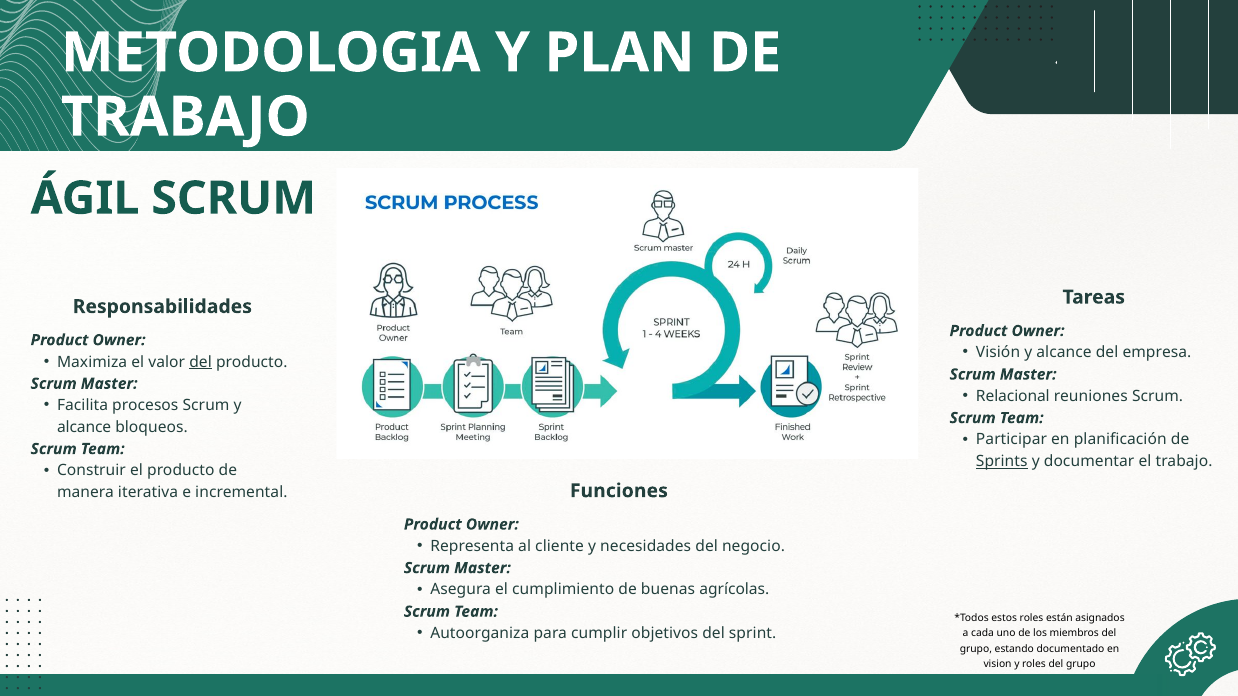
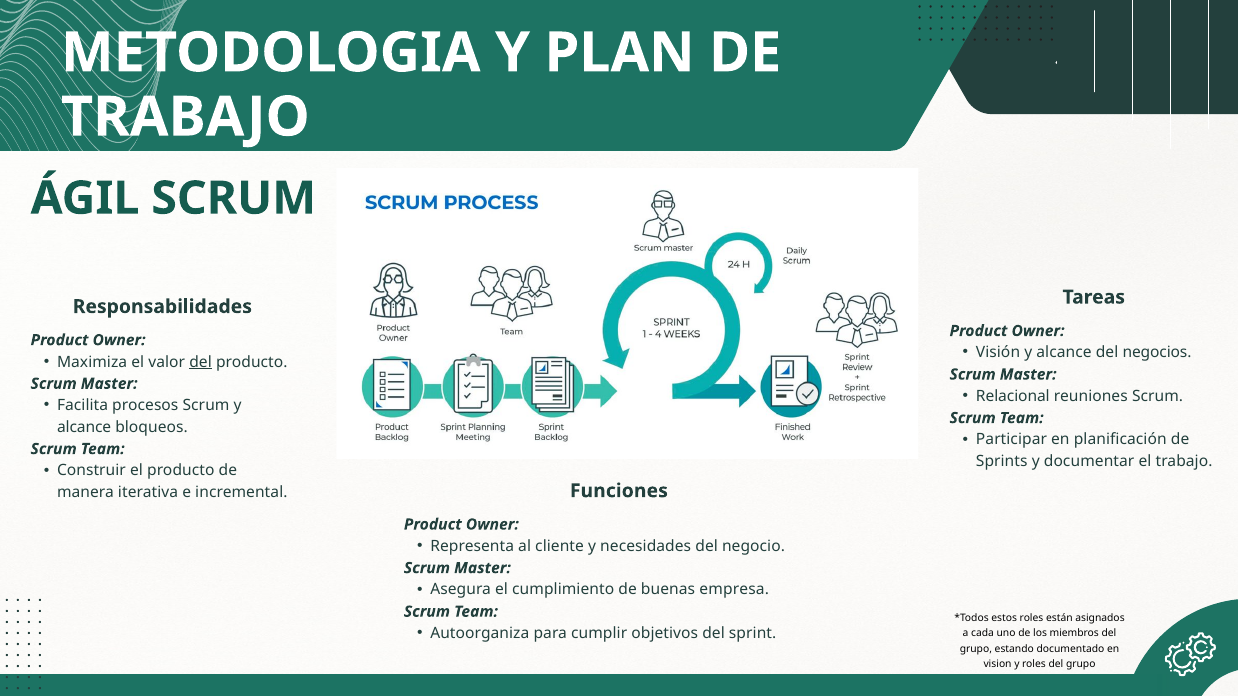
empresa: empresa -> negocios (1157, 353)
Sprints underline: present -> none (1002, 462)
agrícolas: agrícolas -> empresa (734, 590)
